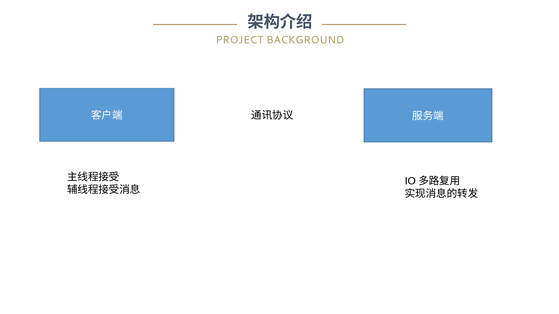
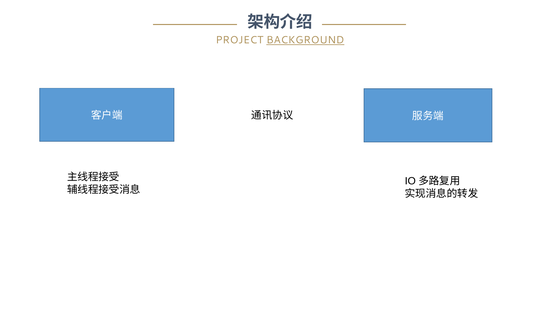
BACKGROUND underline: none -> present (305, 40)
